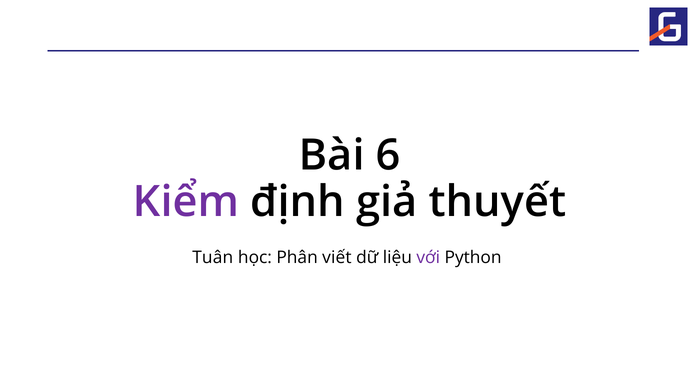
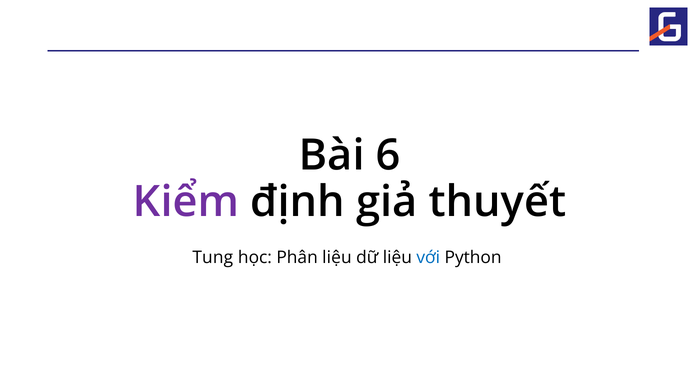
Tuân: Tuân -> Tung (213, 258)
Phân viết: viết -> liệu (337, 258)
với colour: purple -> blue (428, 258)
